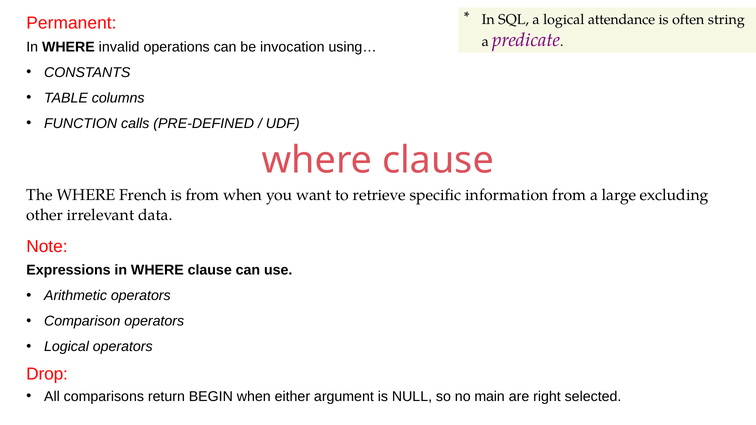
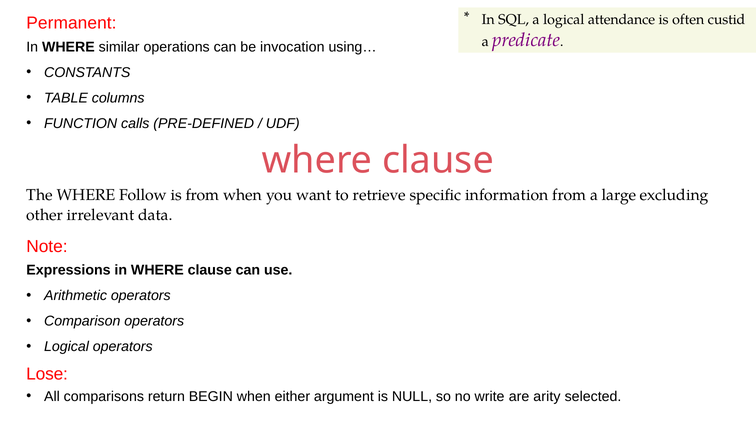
string: string -> custid (726, 20)
invalid: invalid -> similar (119, 47)
French: French -> Follow (143, 195)
Drop: Drop -> Lose (47, 374)
main: main -> write (490, 397)
right: right -> arity (547, 397)
